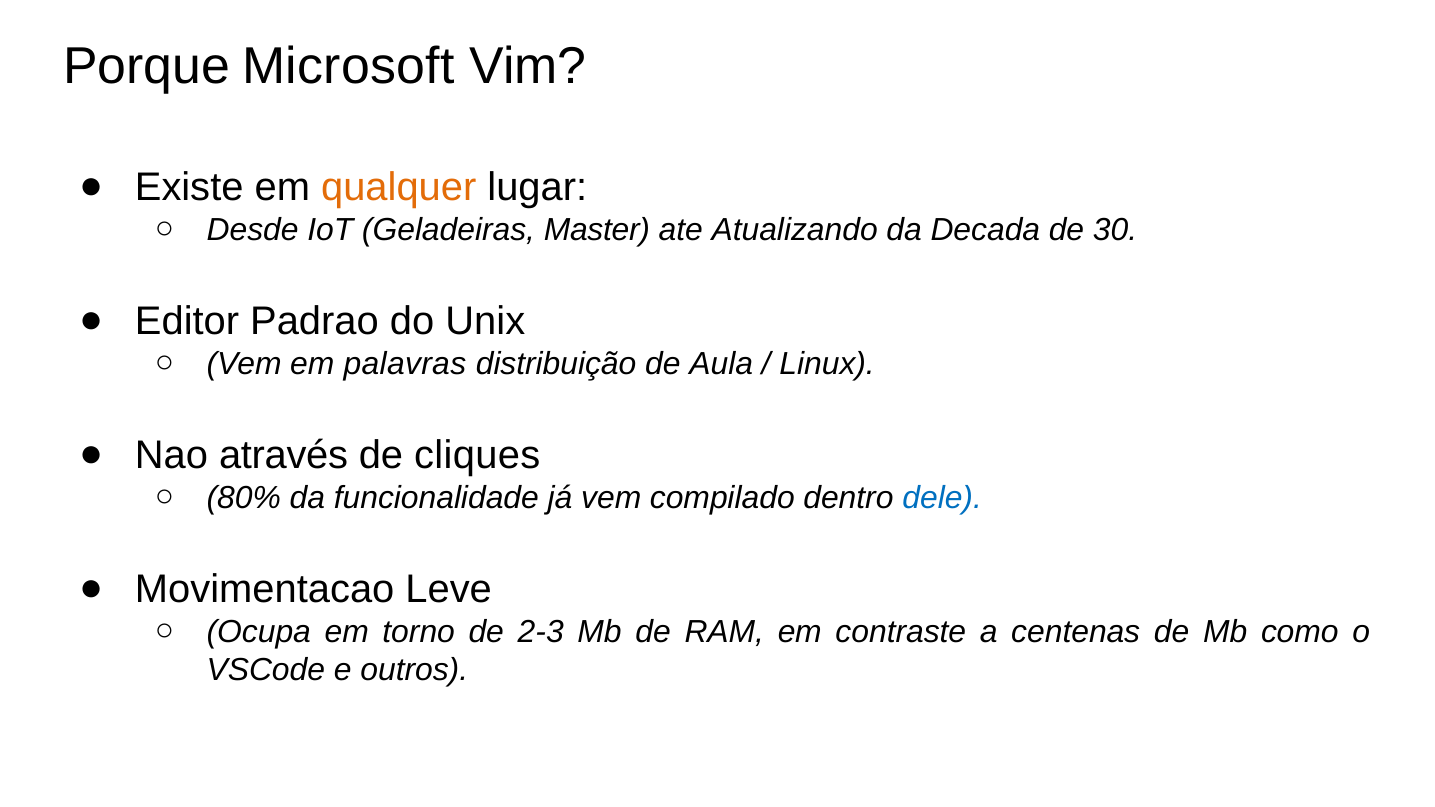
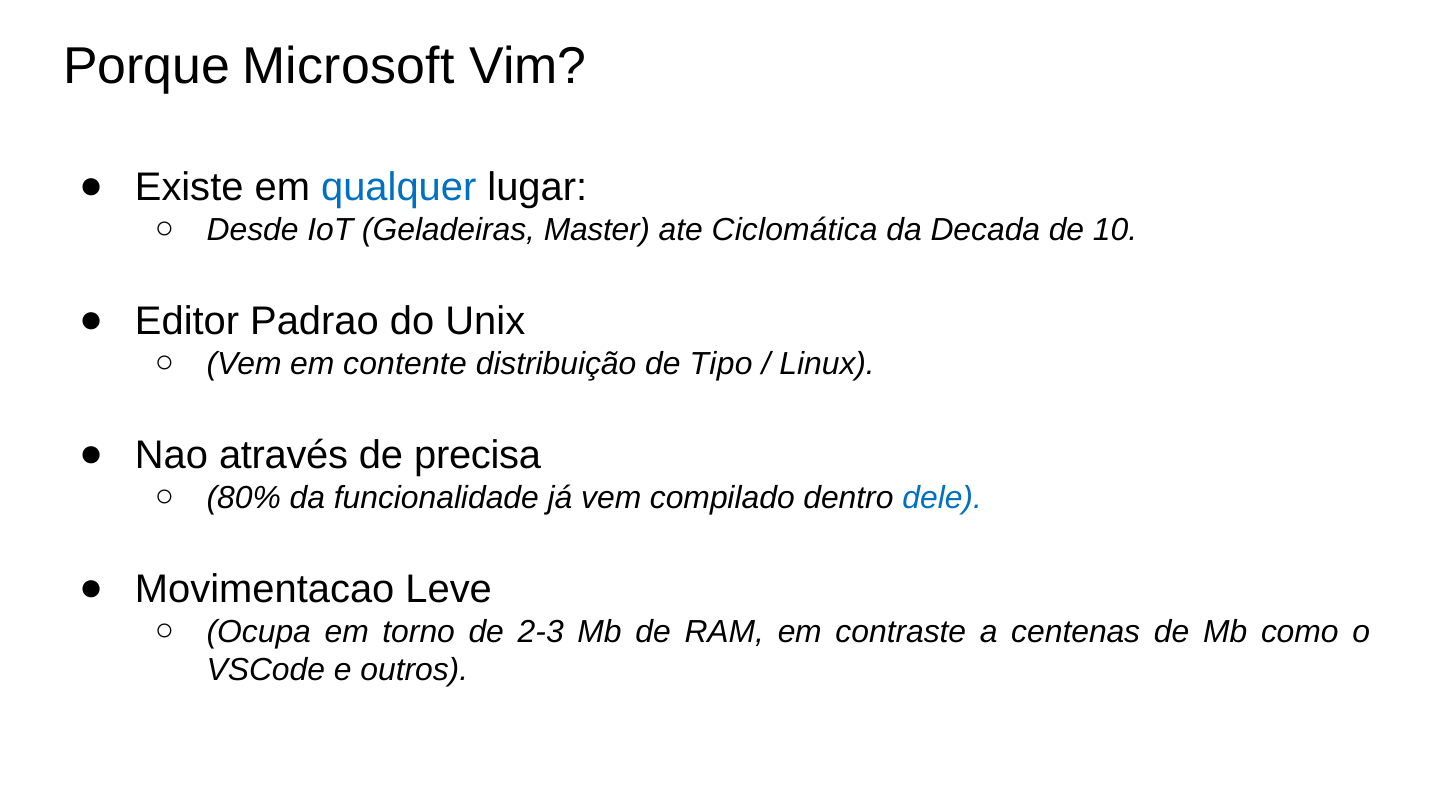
qualquer colour: orange -> blue (399, 188)
Atualizando: Atualizando -> Ciclomática (795, 230)
30: 30 -> 10 (1115, 230)
palavras: palavras -> contente (405, 364)
Aula: Aula -> Tipo (721, 364)
cliques: cliques -> precisa (478, 456)
